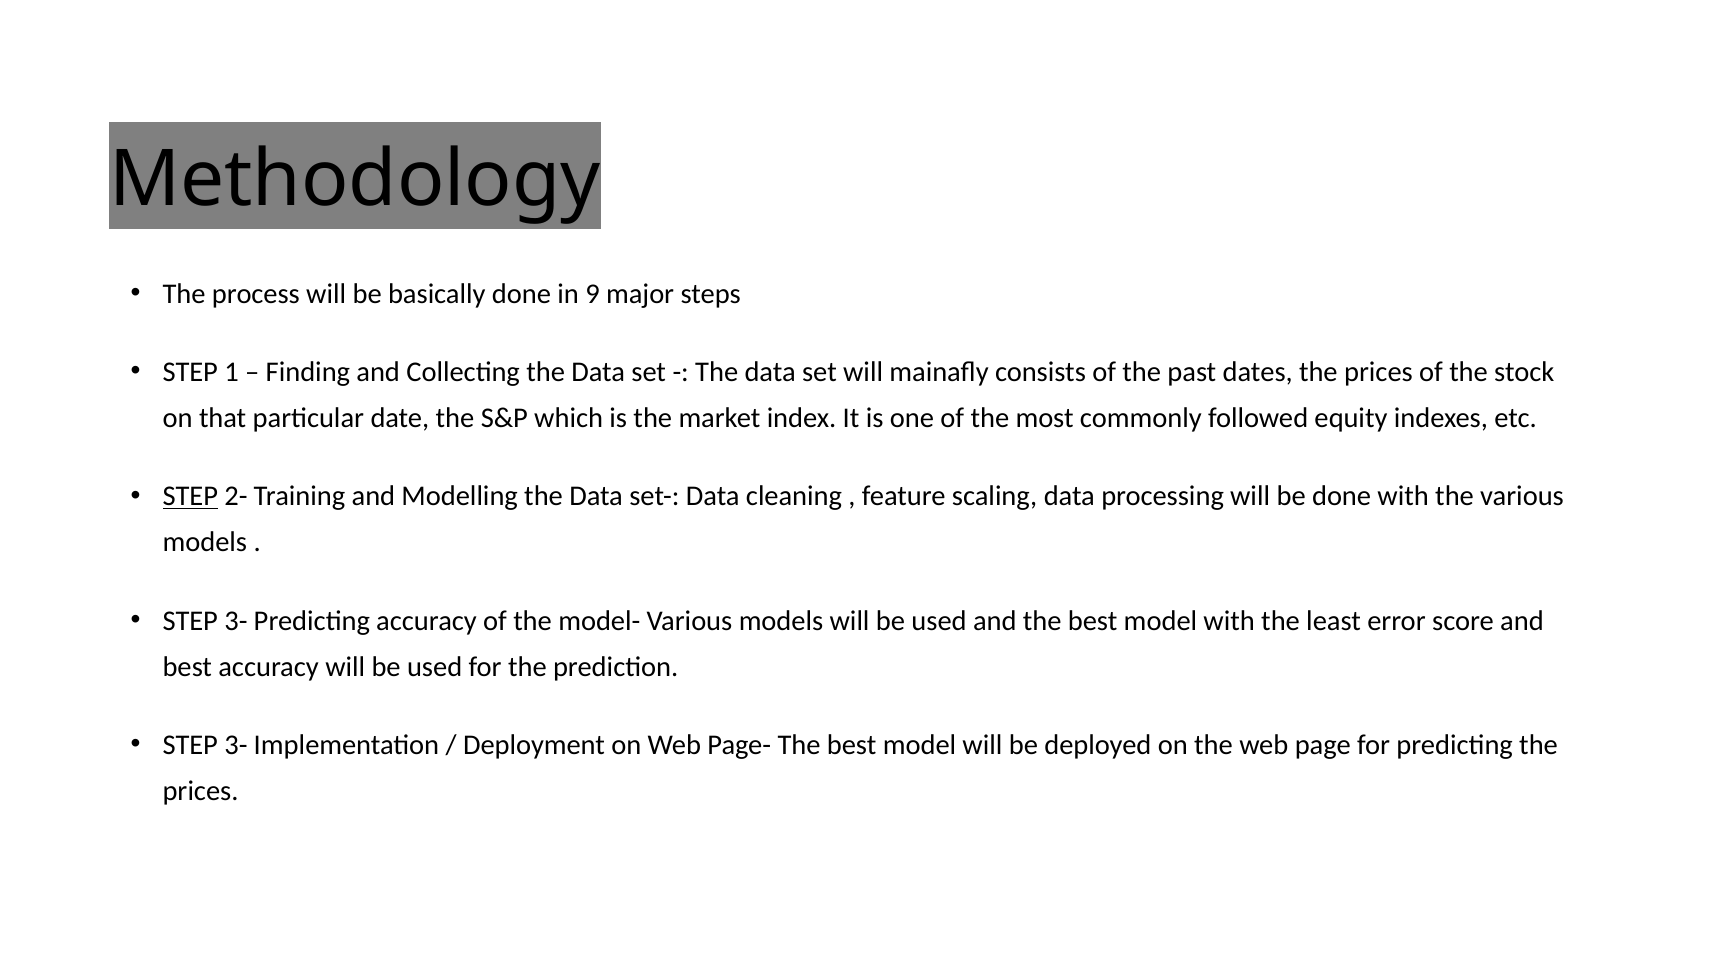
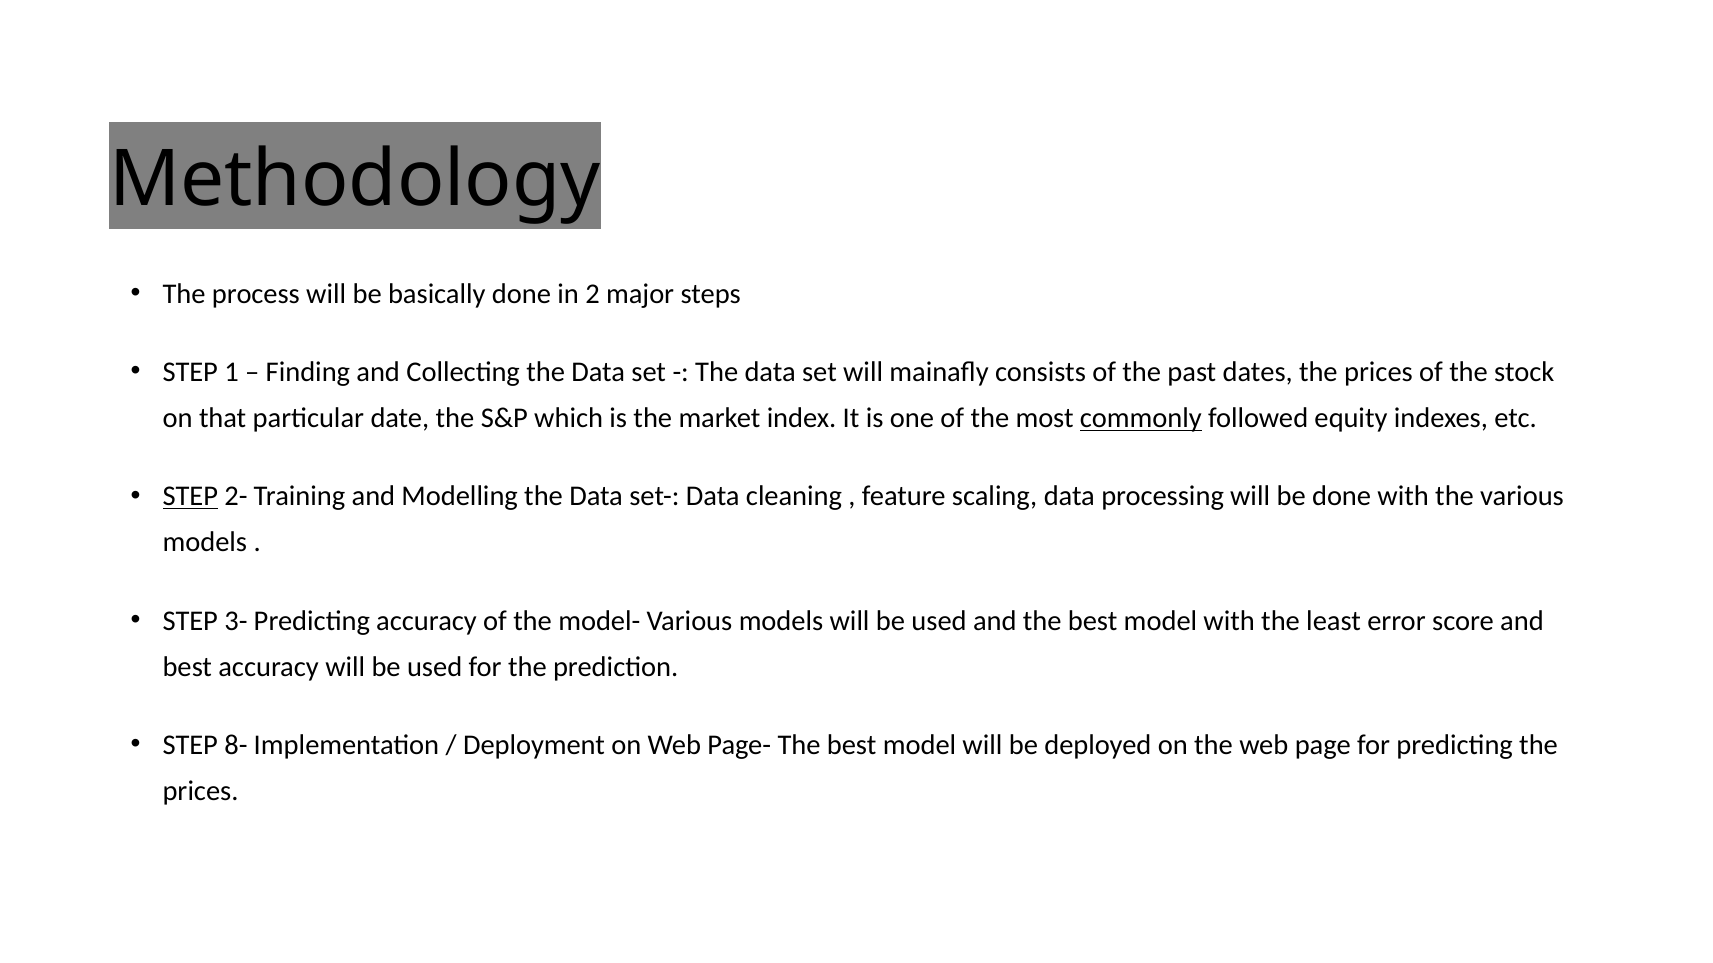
9: 9 -> 2 (593, 294)
commonly underline: none -> present (1141, 418)
3-: 3- -> 8- (236, 745)
